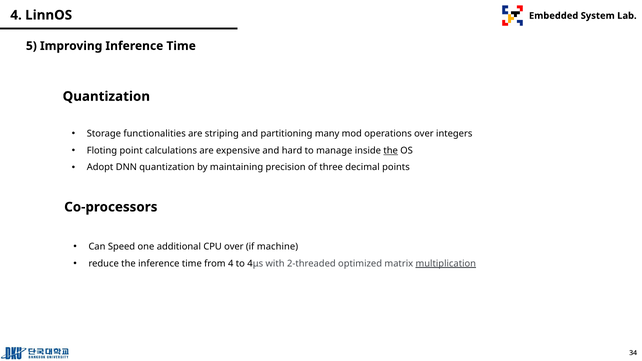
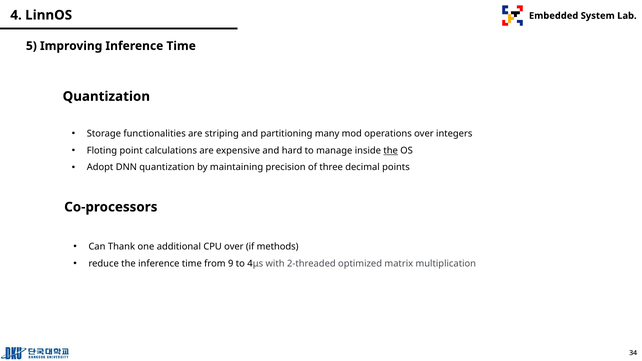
Speed: Speed -> Thank (121, 247)
machine: machine -> methods (278, 247)
from 4: 4 -> 9 (231, 264)
multiplication underline: present -> none (446, 264)
